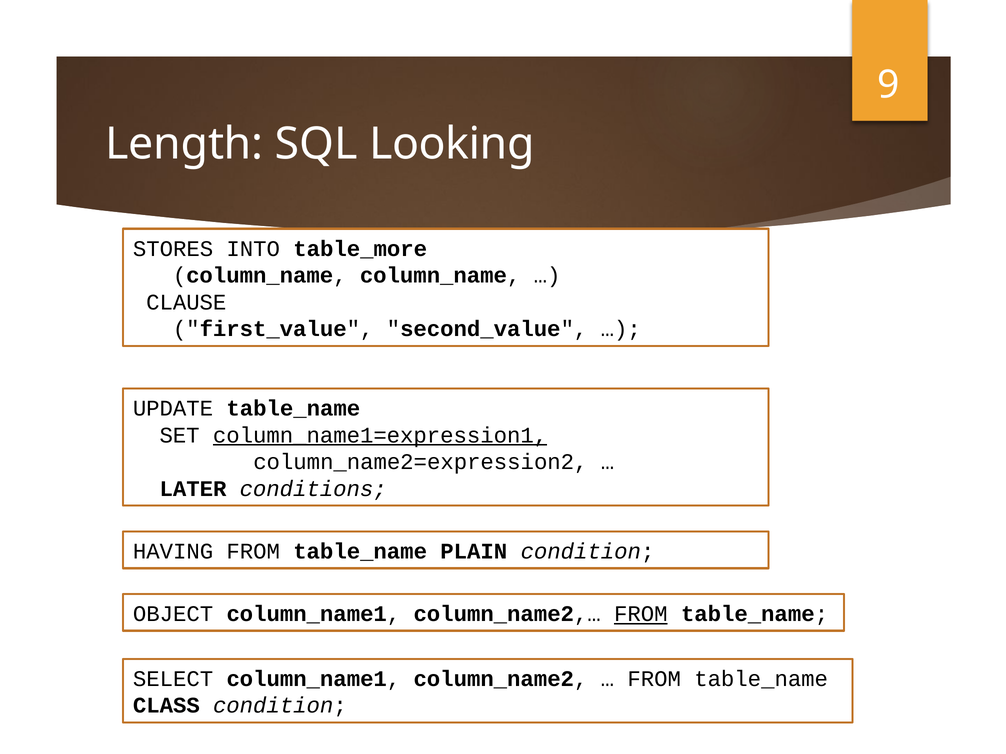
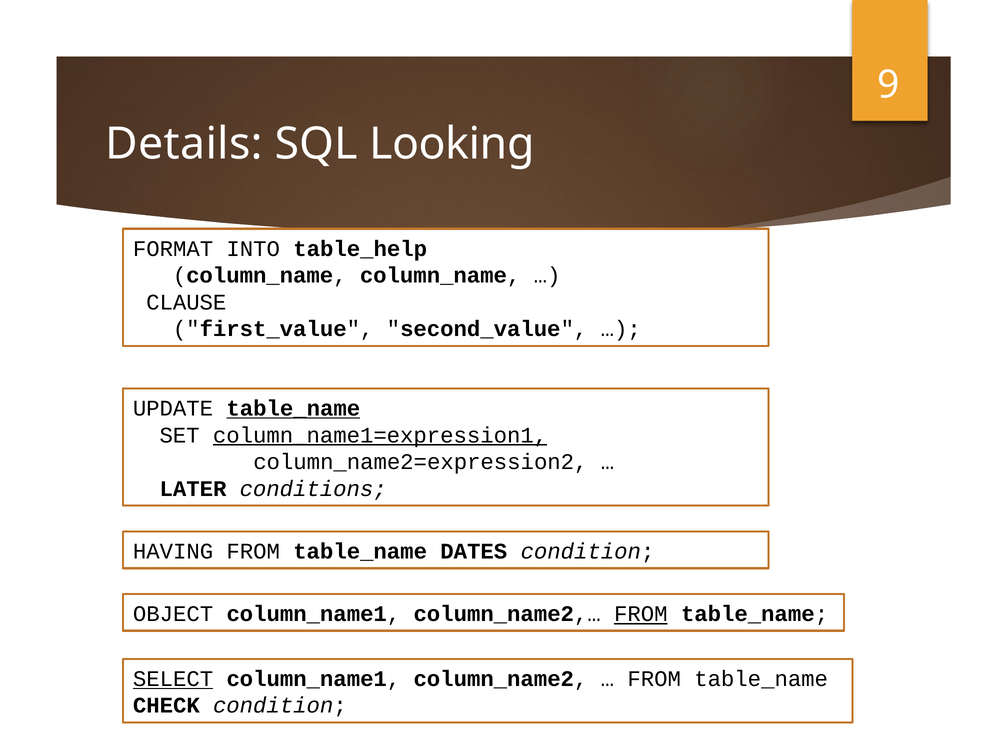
Length: Length -> Details (184, 144)
STORES: STORES -> FORMAT (173, 249)
table_more: table_more -> table_help (360, 249)
table_name underline: none -> present (293, 409)
PLAIN: PLAIN -> DATES (474, 552)
SELECT underline: none -> present (173, 679)
CLASS: CLASS -> CHECK (166, 706)
